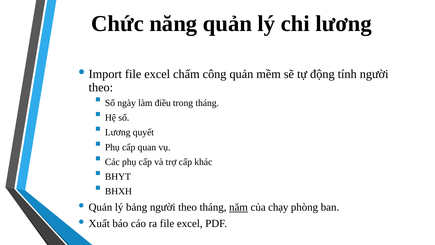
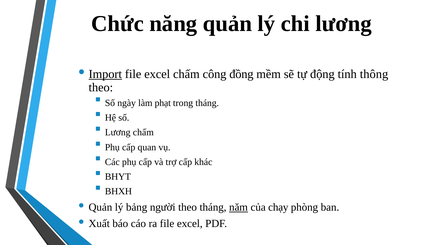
Import underline: none -> present (105, 74)
công quản: quản -> đồng (241, 74)
tính người: người -> thông (374, 74)
điều: điều -> phạt (163, 103)
Lương quyết: quyết -> chấm (143, 132)
